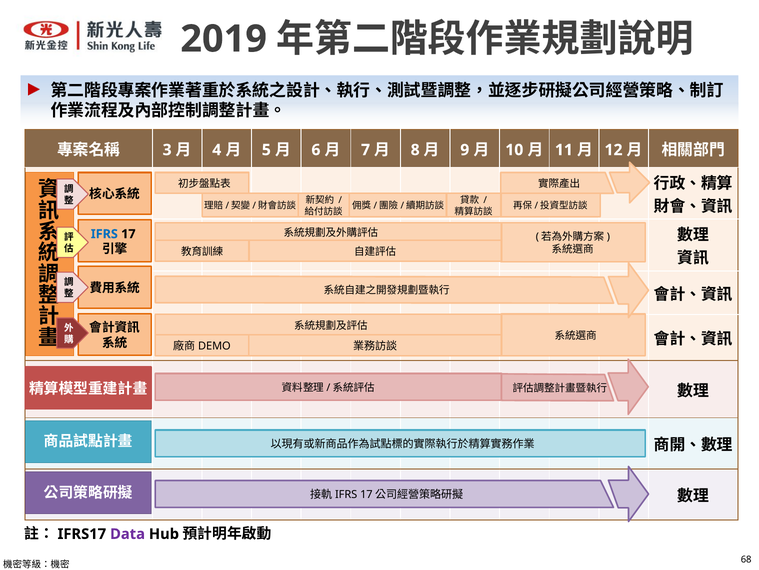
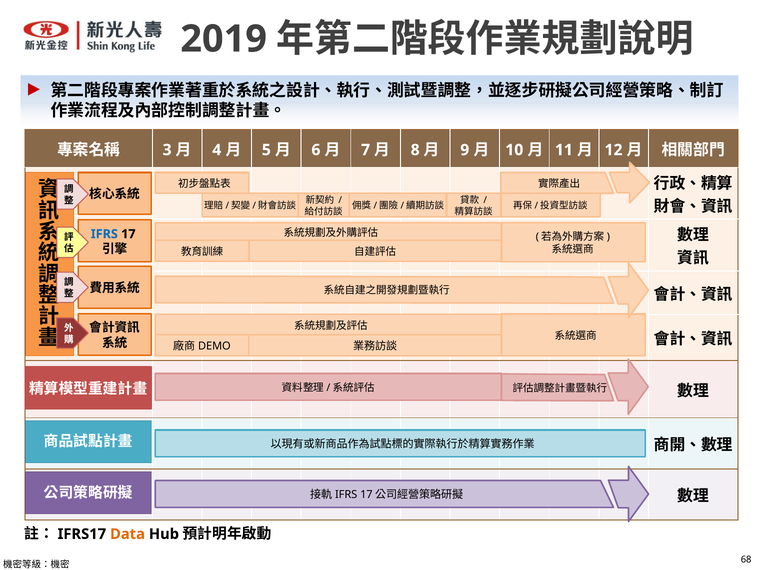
Data colour: purple -> orange (128, 533)
